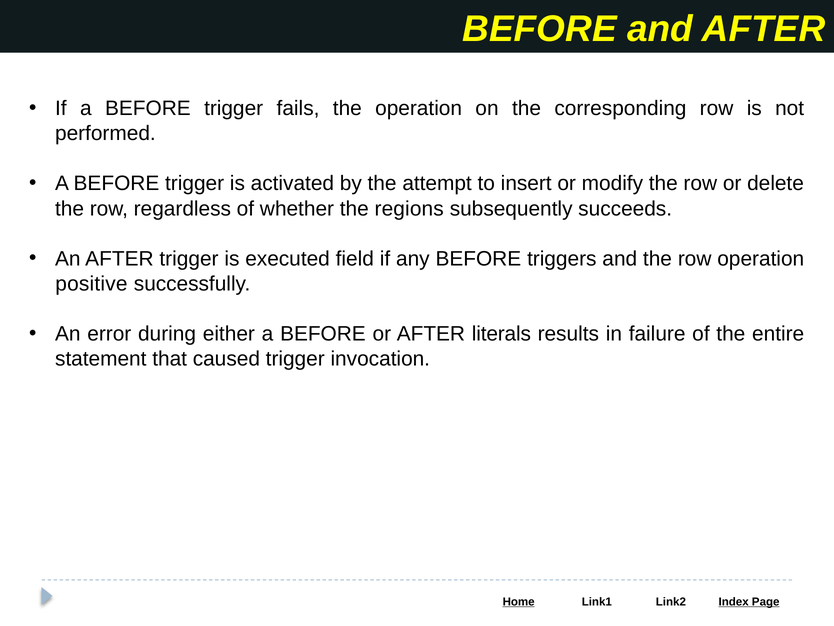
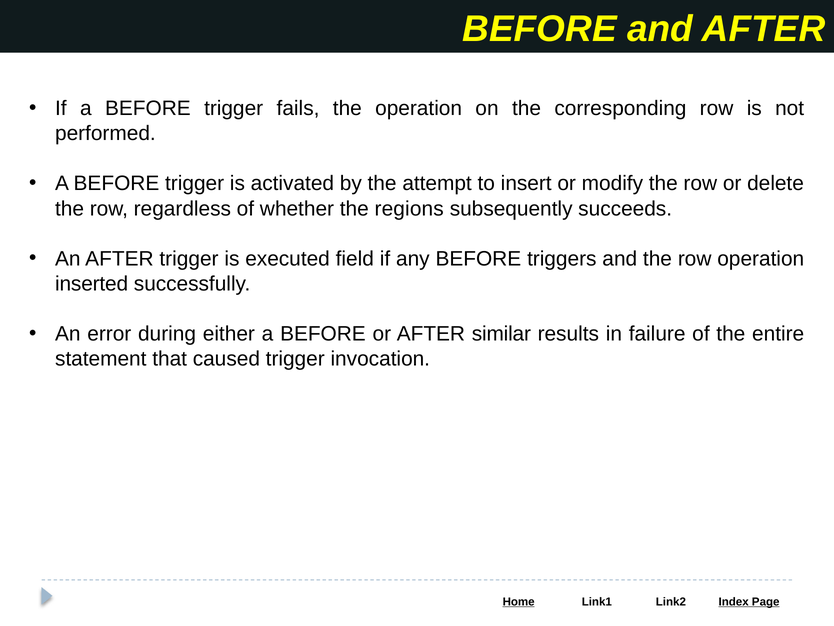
positive: positive -> inserted (92, 284)
literals: literals -> similar (501, 334)
